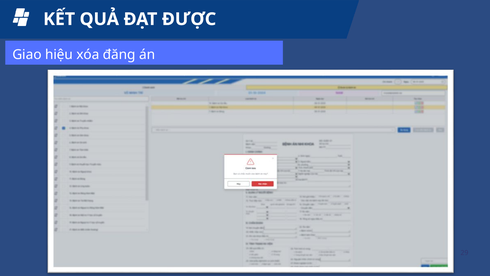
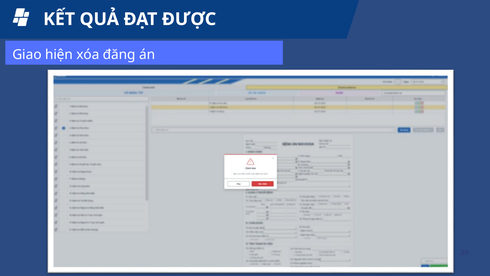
hiệu: hiệu -> hiện (59, 54)
